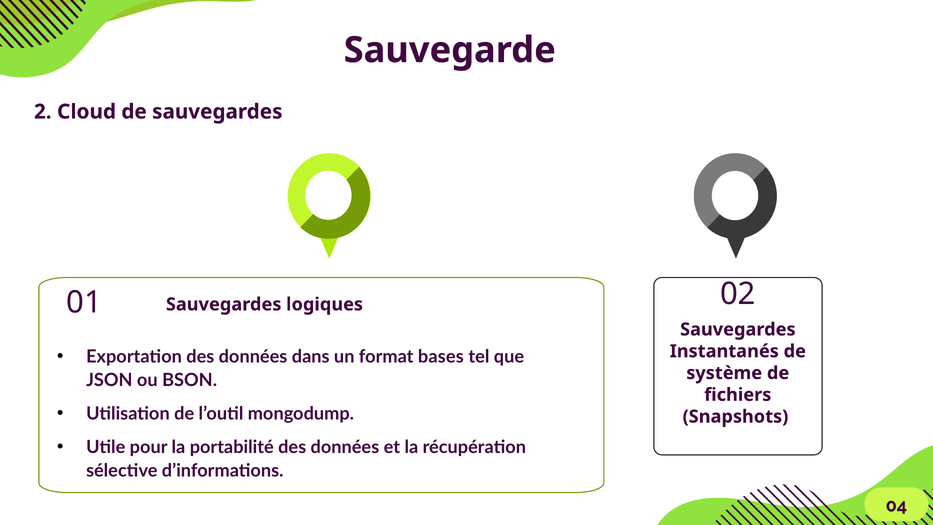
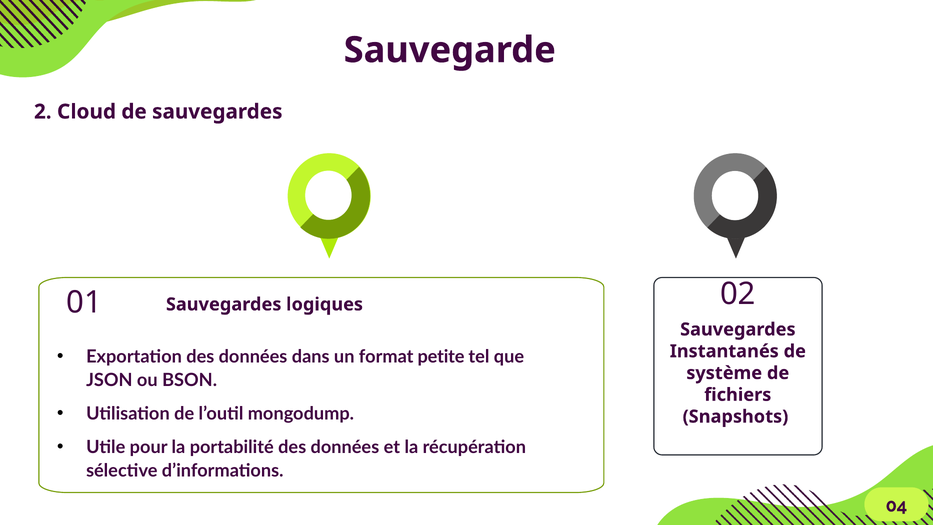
bases: bases -> petite (441, 357)
